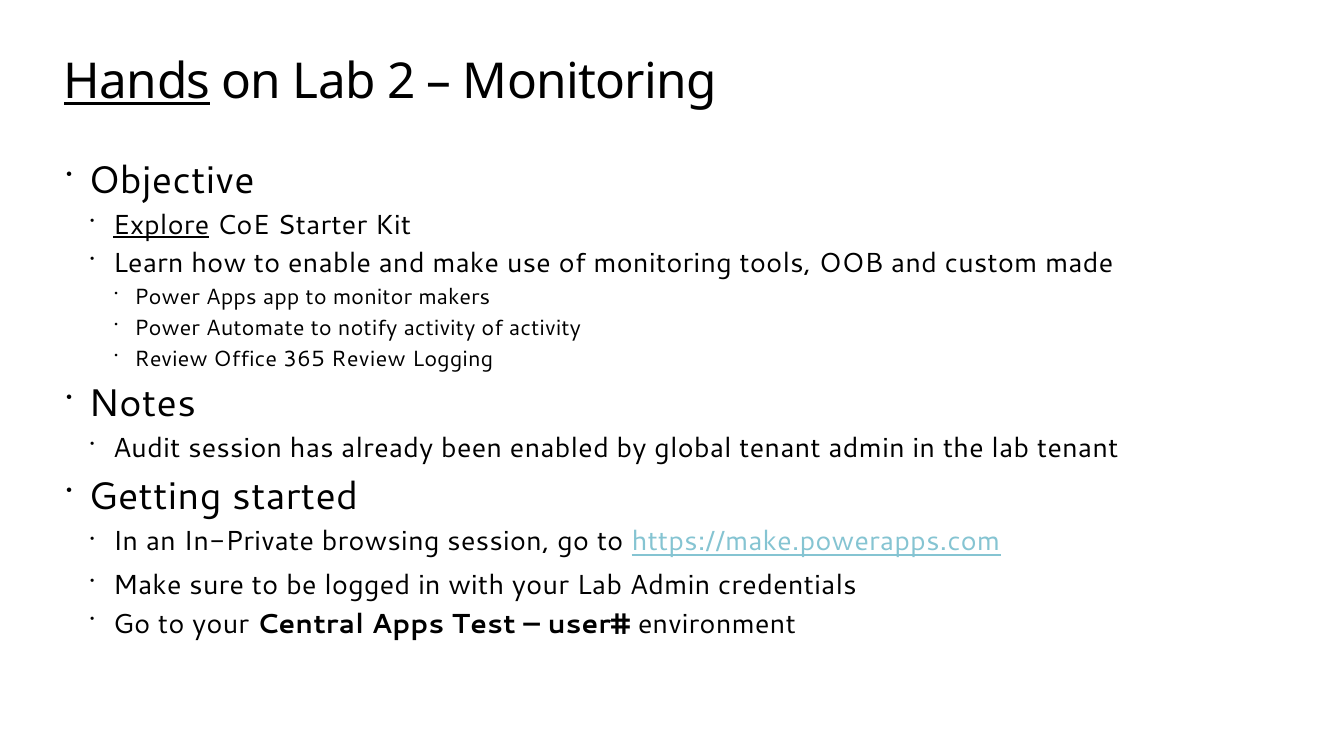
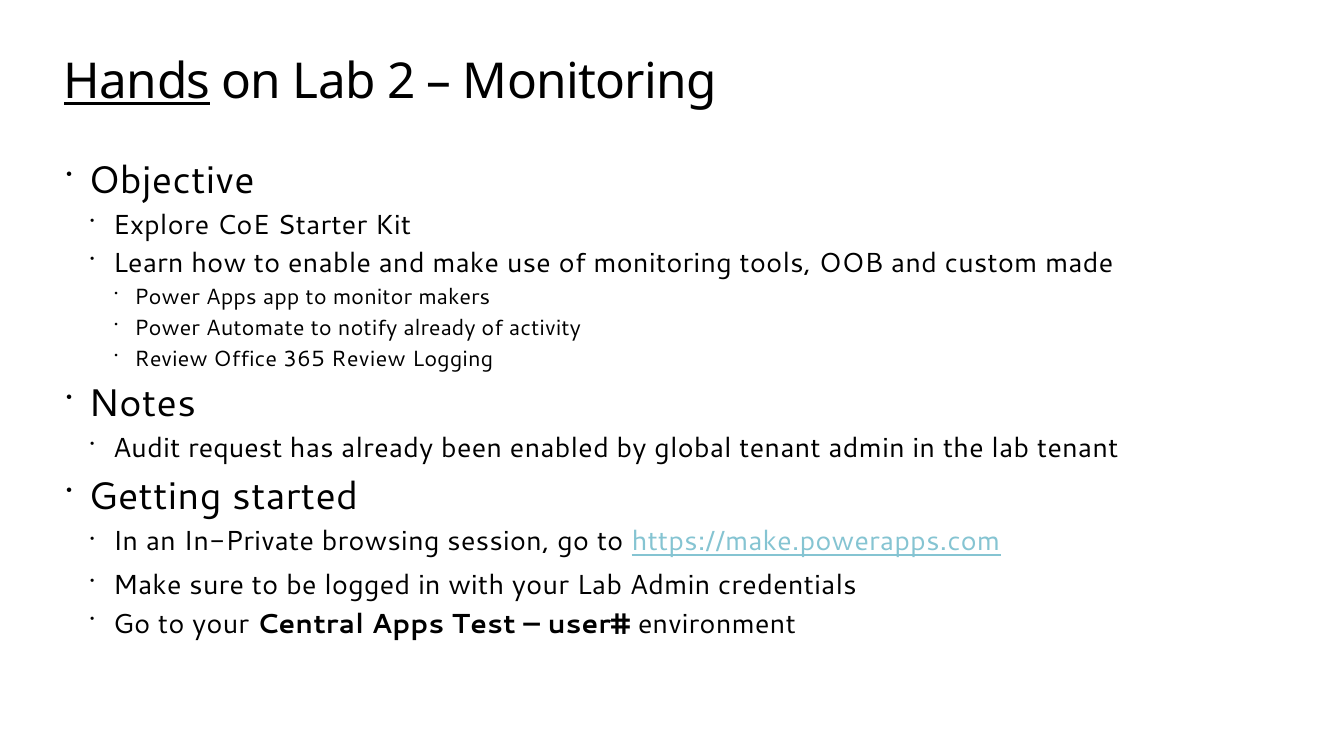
Explore underline: present -> none (161, 226)
notify activity: activity -> already (440, 329)
Audit session: session -> request (235, 449)
